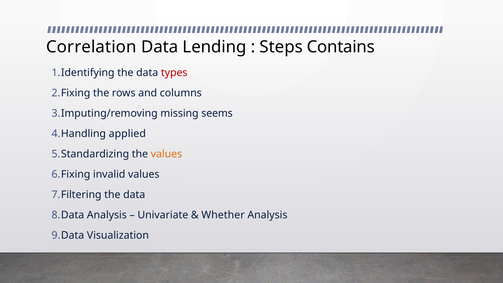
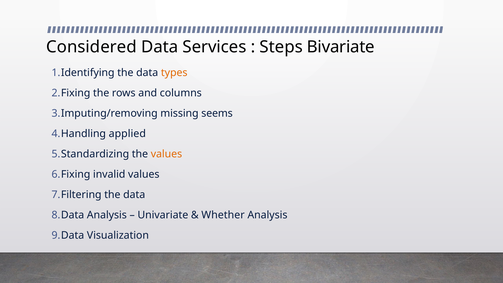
Correlation: Correlation -> Considered (91, 47)
Lending: Lending -> Services (215, 47)
Contains: Contains -> Bivariate (341, 47)
types colour: red -> orange (174, 73)
